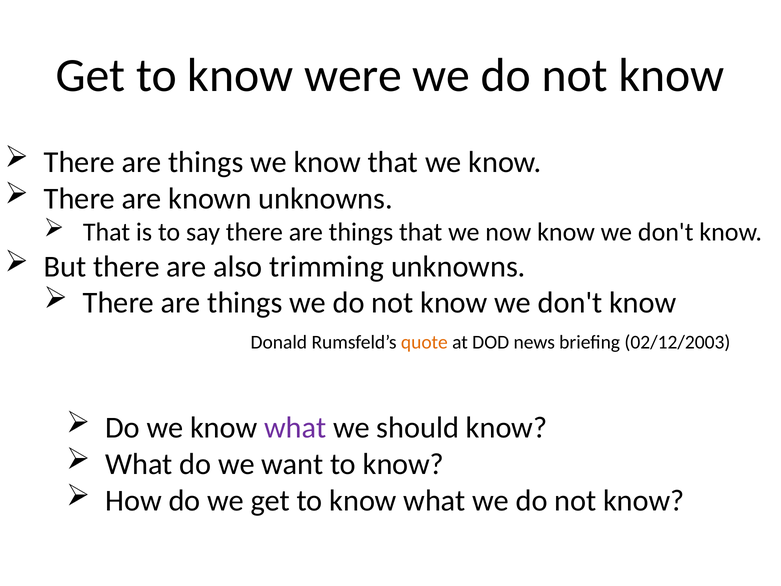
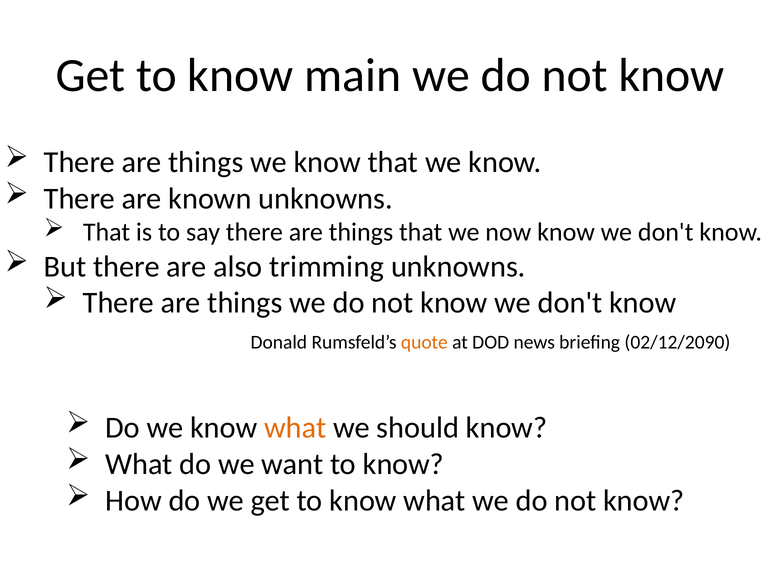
were: were -> main (353, 76)
02/12/2003: 02/12/2003 -> 02/12/2090 (677, 342)
what colour: purple -> orange (295, 428)
